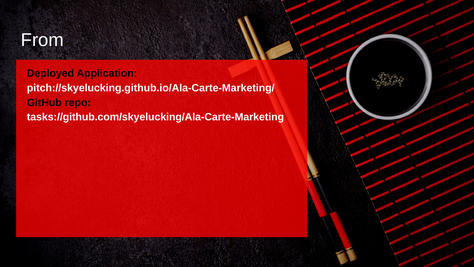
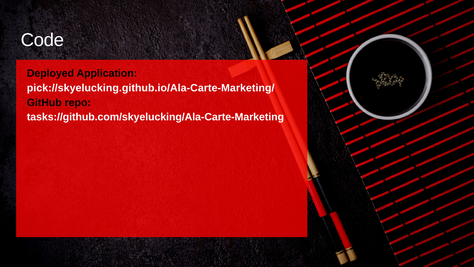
From: From -> Code (42, 40)
pitch://skyelucking.github.io/Ala-Carte-Marketing/: pitch://skyelucking.github.io/Ala-Carte-Marketing/ -> pick://skyelucking.github.io/Ala-Carte-Marketing/ (151, 88)
